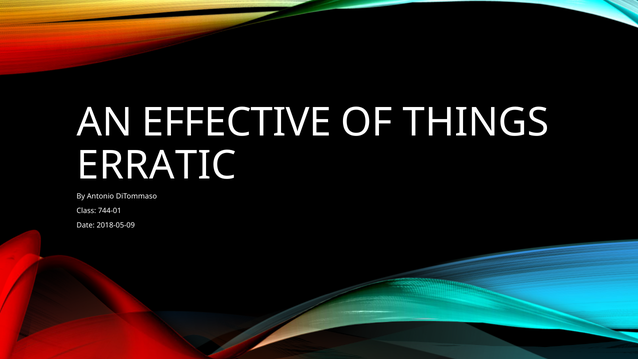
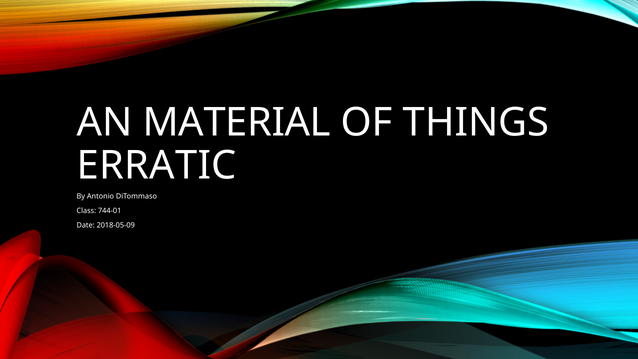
EFFECTIVE: EFFECTIVE -> MATERIAL (237, 123)
